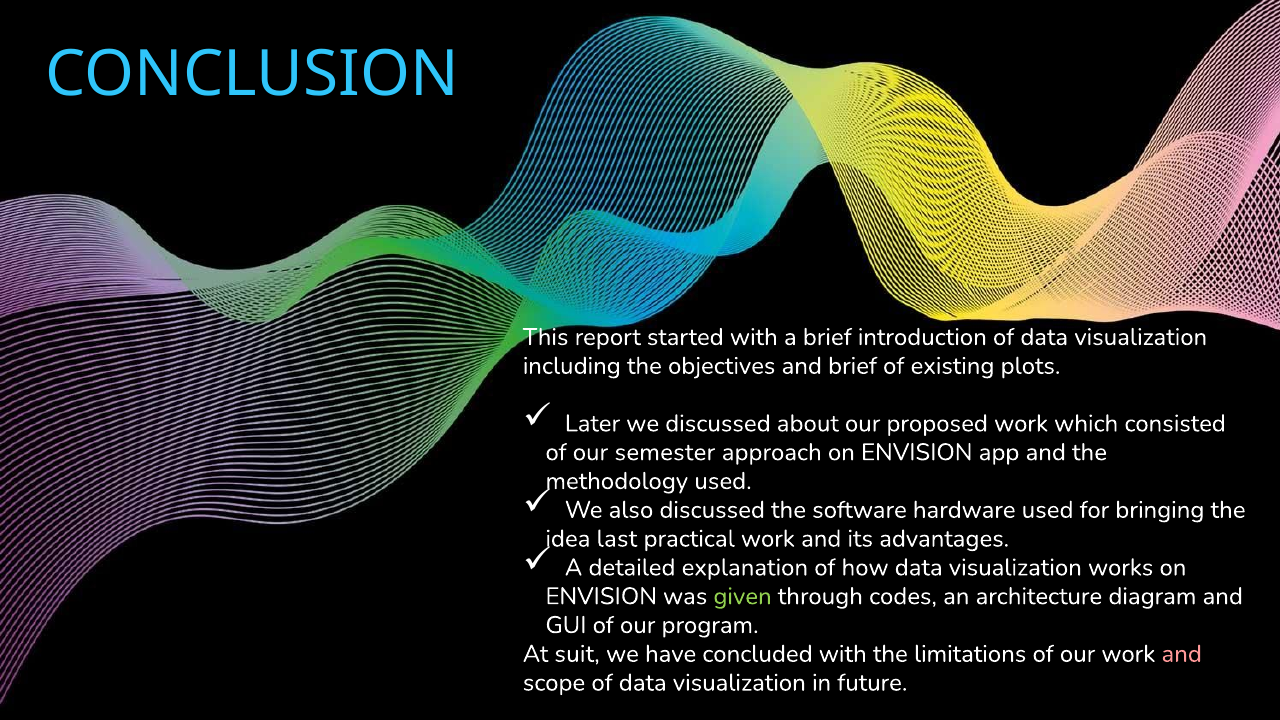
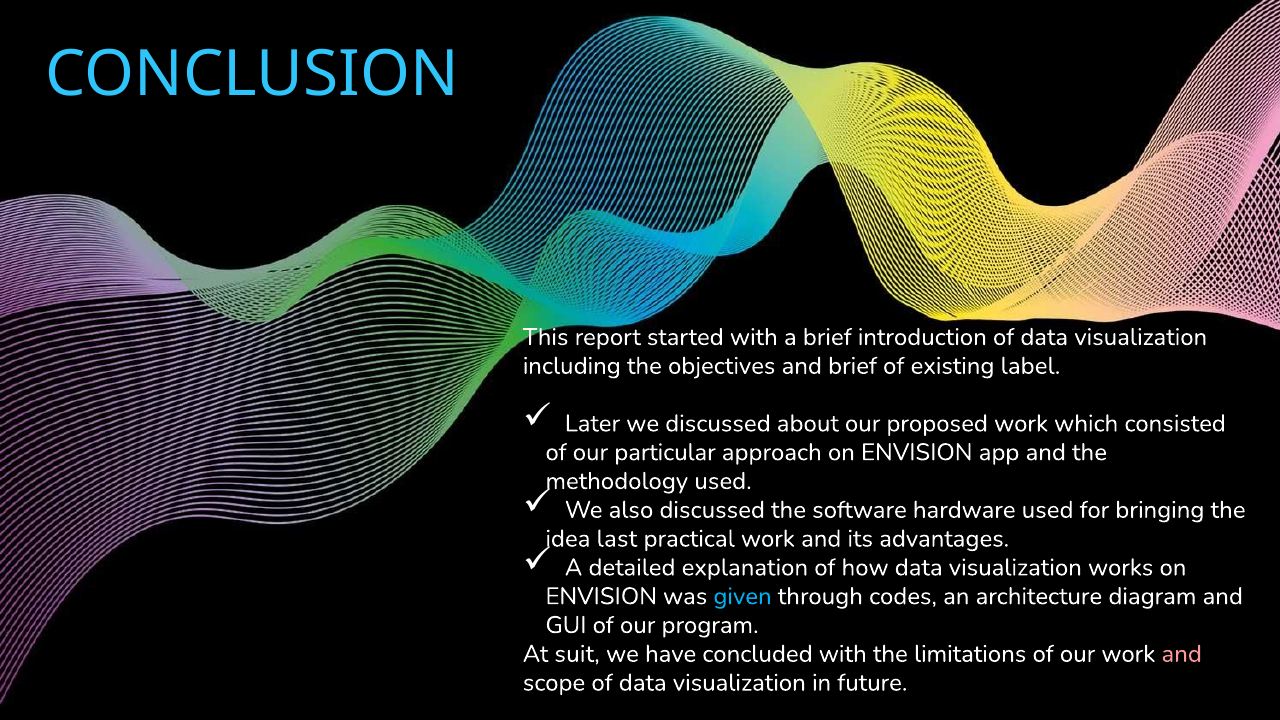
plots: plots -> label (1030, 366)
semester: semester -> particular (665, 452)
given colour: light green -> light blue (743, 596)
